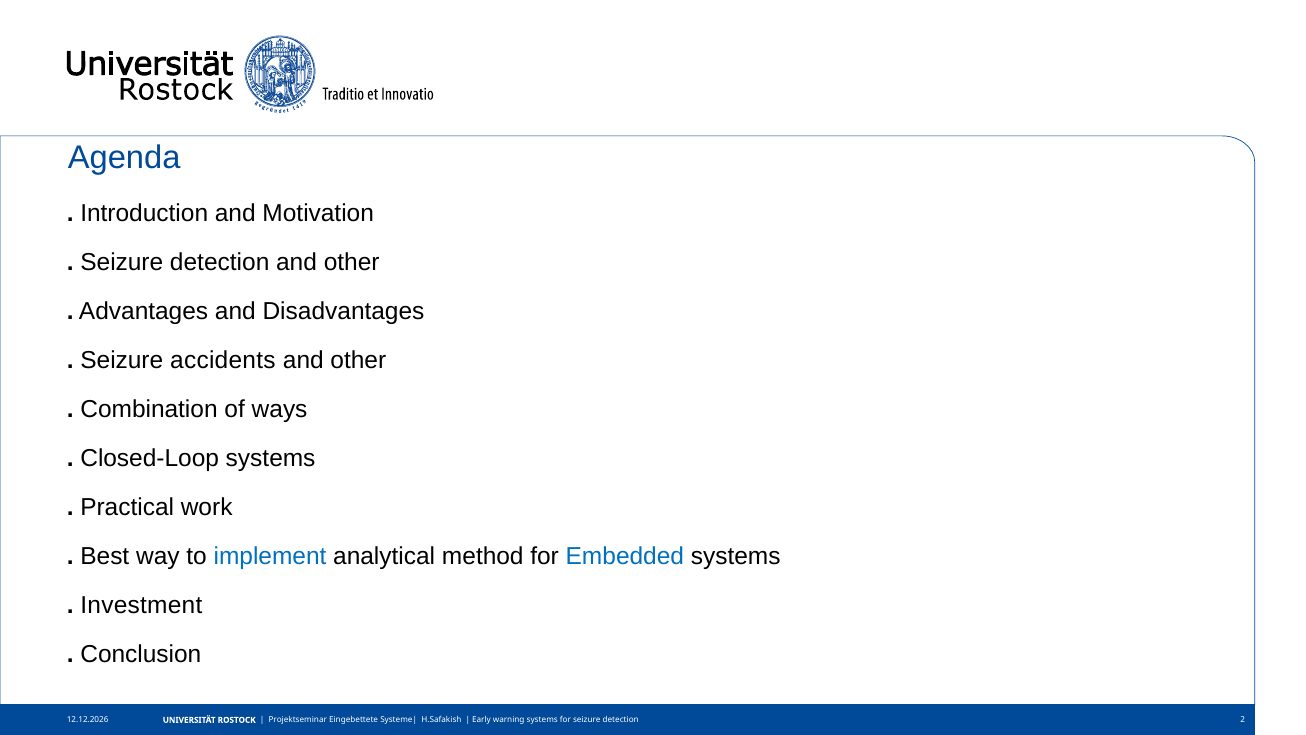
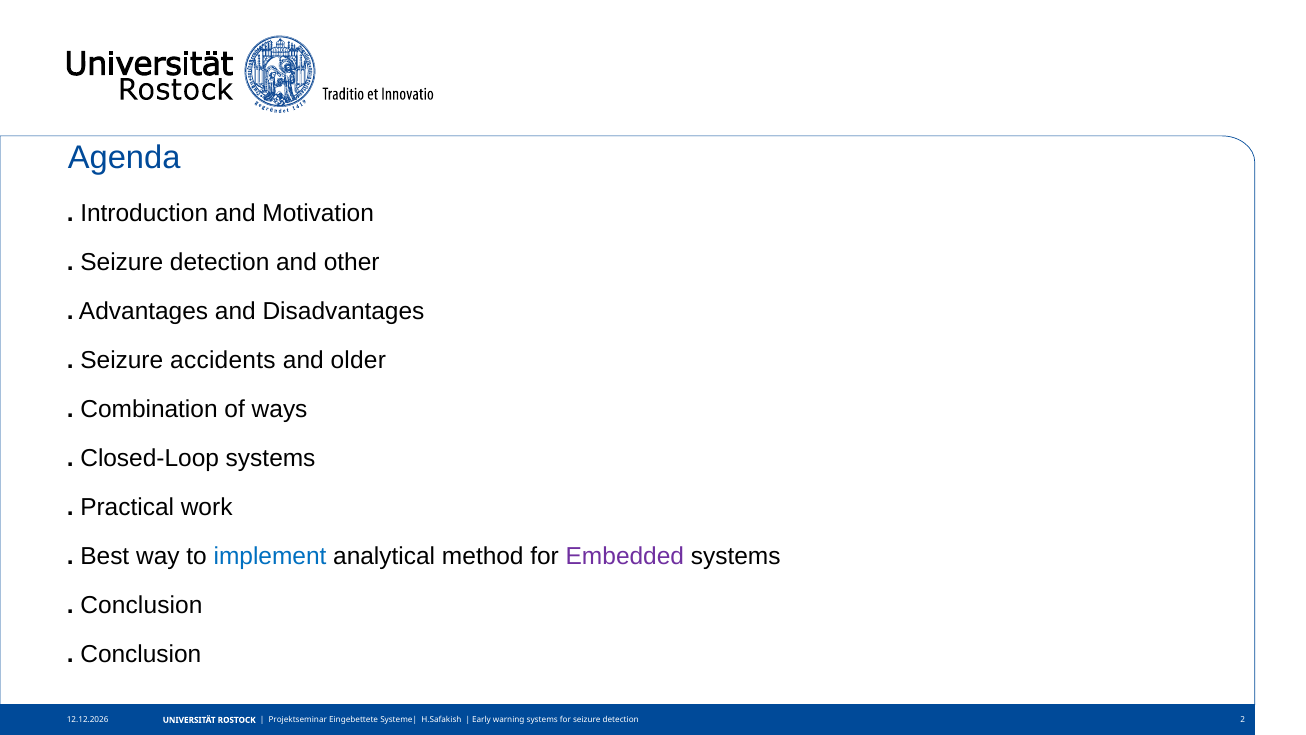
other: other -> older (358, 360)
Embedded colour: blue -> purple (625, 556)
Investment: Investment -> Conclusion (141, 605)
